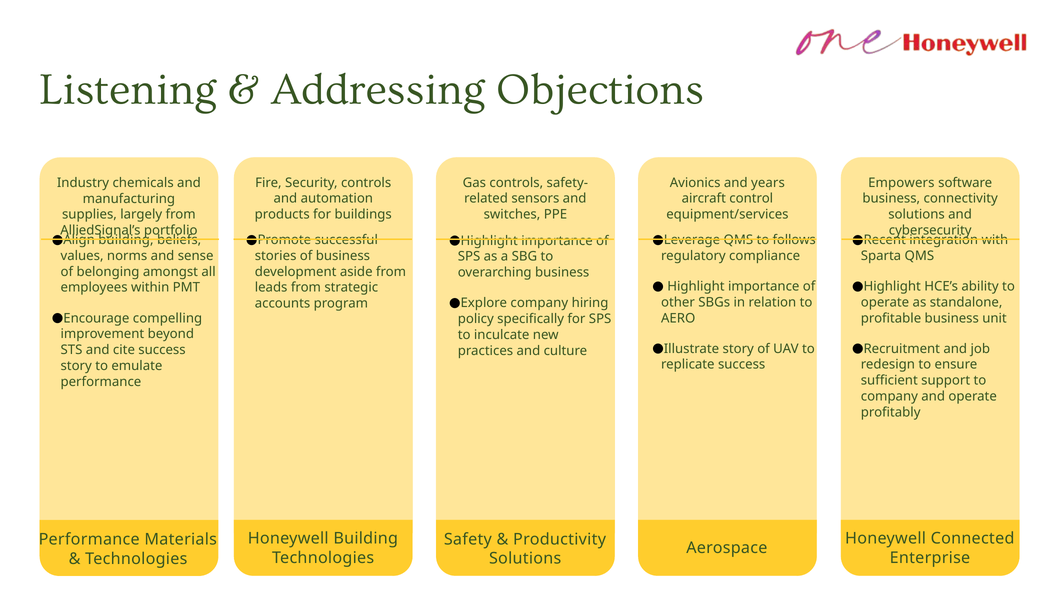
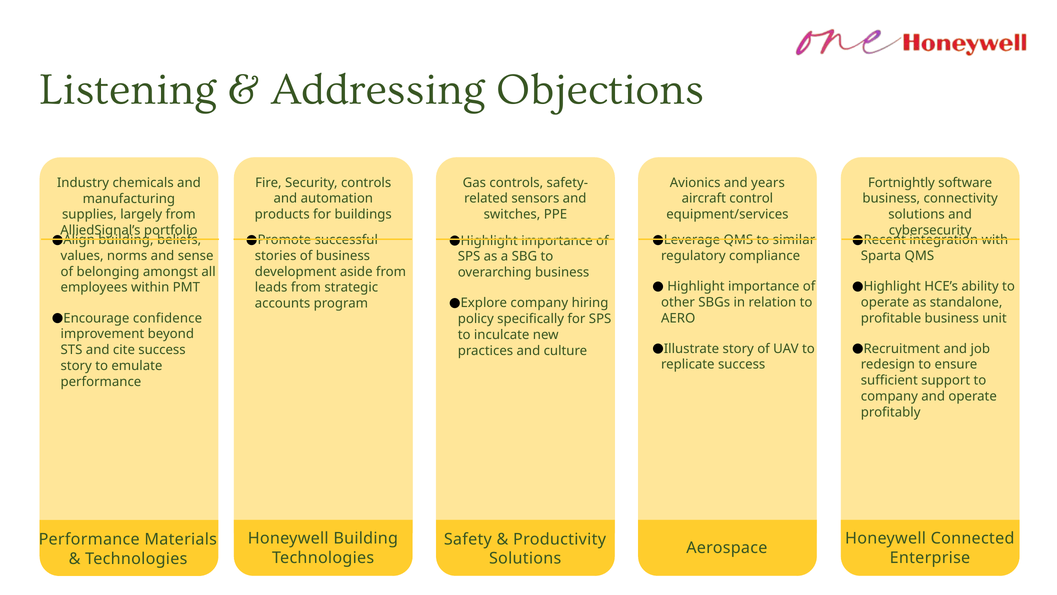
Empowers: Empowers -> Fortnightly (901, 183)
follows: follows -> similar (794, 240)
compelling: compelling -> confidence (168, 318)
